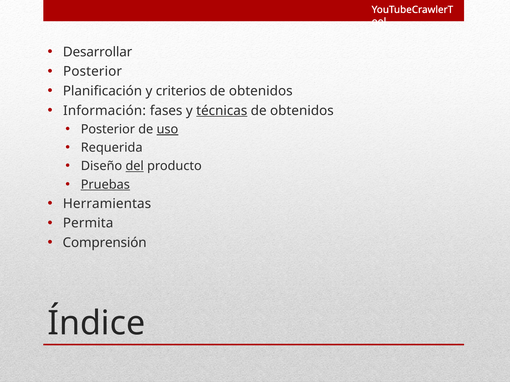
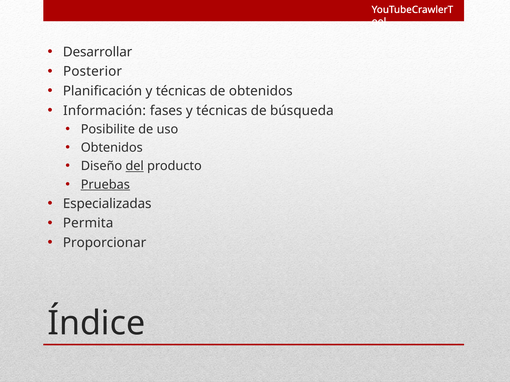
Planificación y criterios: criterios -> técnicas (181, 91)
técnicas underline: present -> none (222, 111)
obtenidos: obtenidos -> búsqueda (302, 111)
Posterior: Posterior -> Posibilite (108, 130)
uso underline: present -> none (167, 130)
Requerida: Requerida -> Obtenidos (112, 148)
Herramientas: Herramientas -> Especializadas (107, 204)
Comprensión: Comprensión -> Proporcionar (105, 243)
